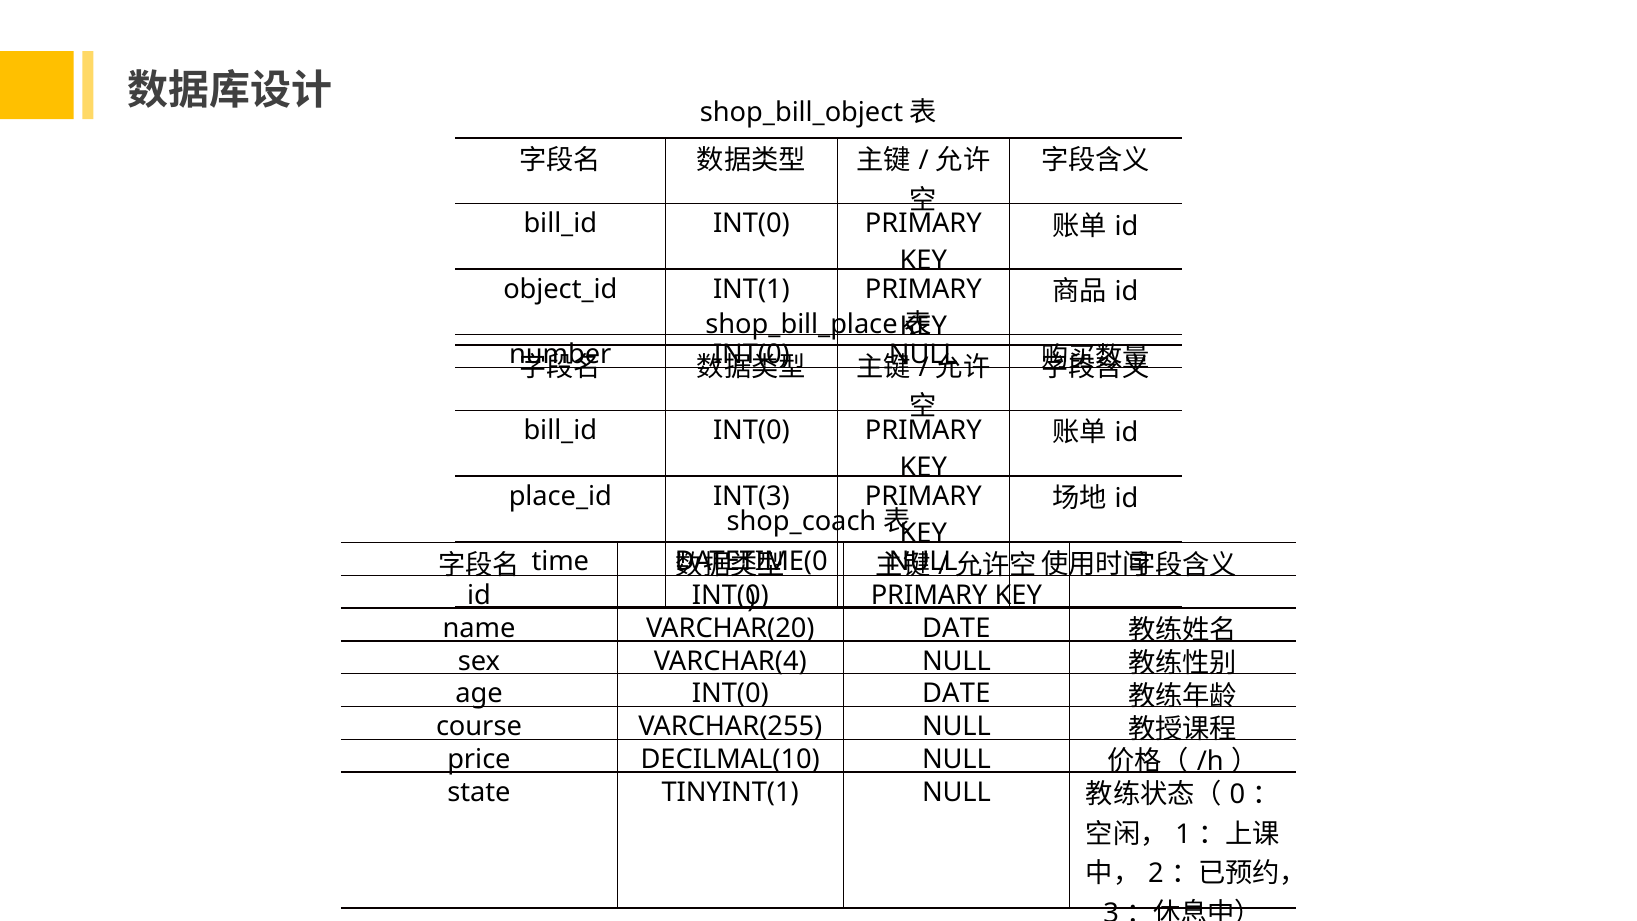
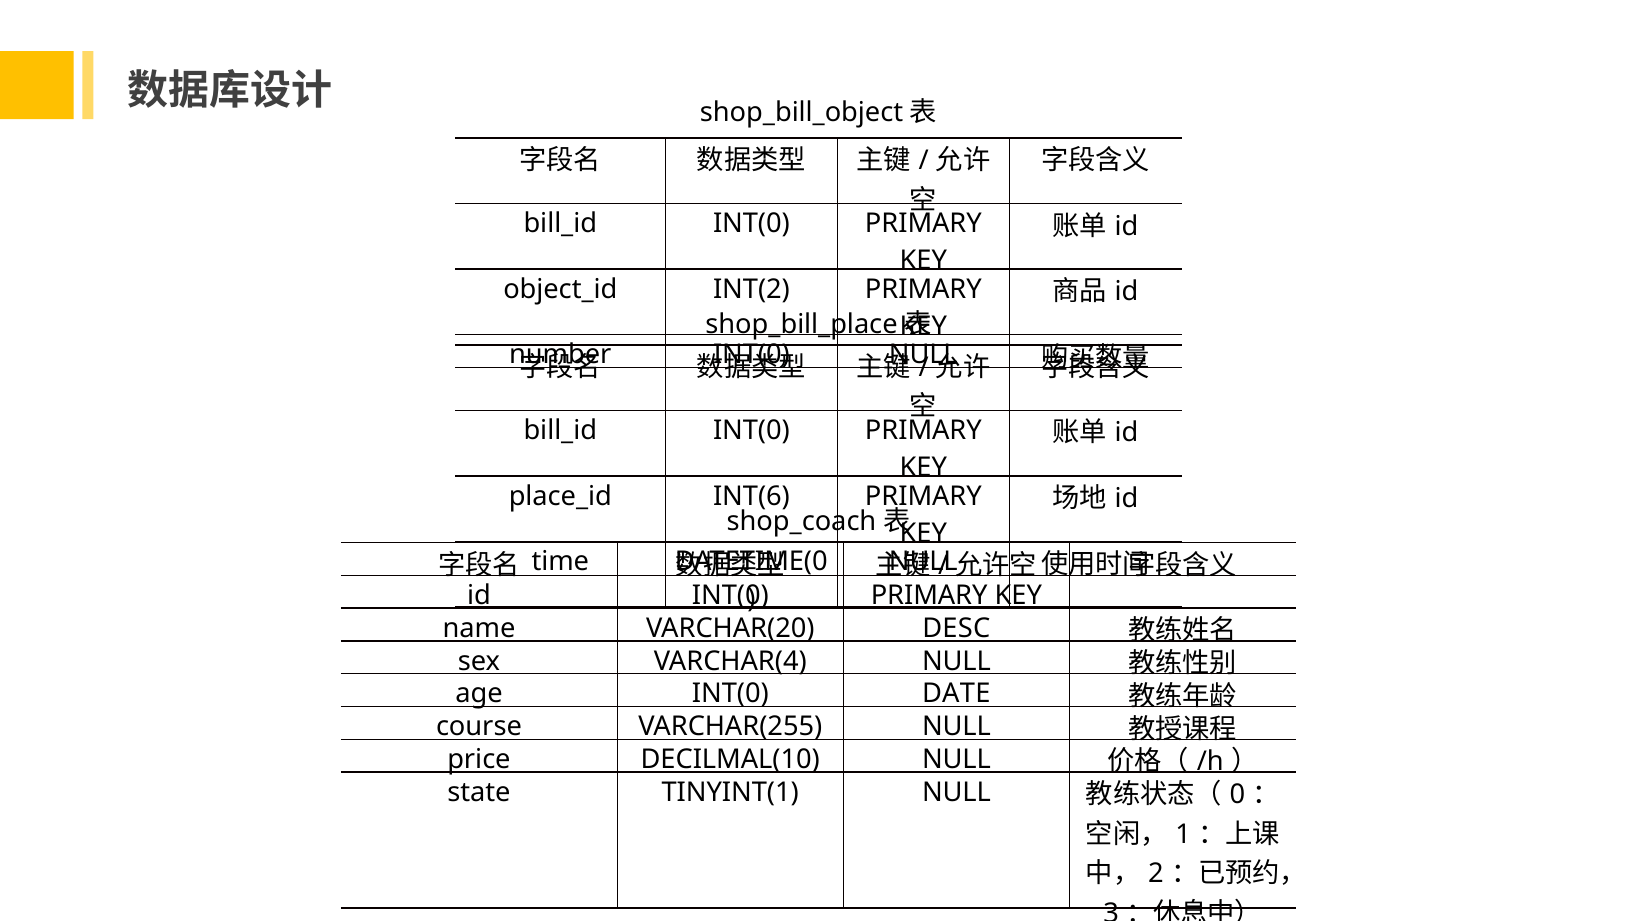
INT(1: INT(1 -> INT(2 (751, 289)
INT(3: INT(3 -> INT(6 (751, 496)
VARCHAR(20 DATE: DATE -> DESC (956, 628)
